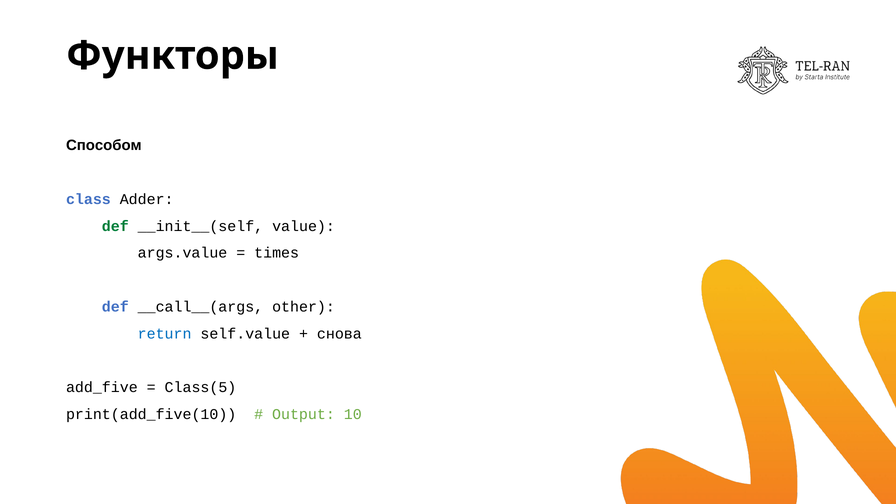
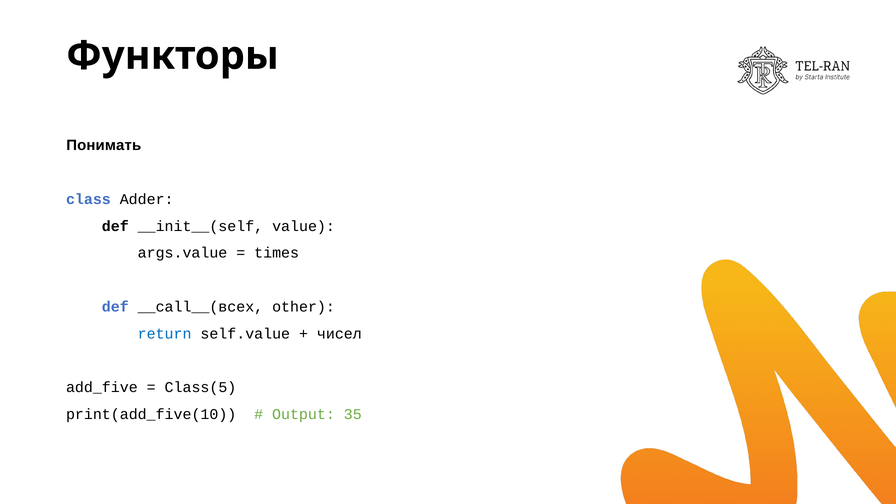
Способом: Способом -> Понимать (104, 145)
def colour: green -> black (115, 226)
__call__(args: __call__(args -> __call__(всех (200, 307)
снова: снова -> чисел (339, 334)
10: 10 -> 35 (353, 414)
